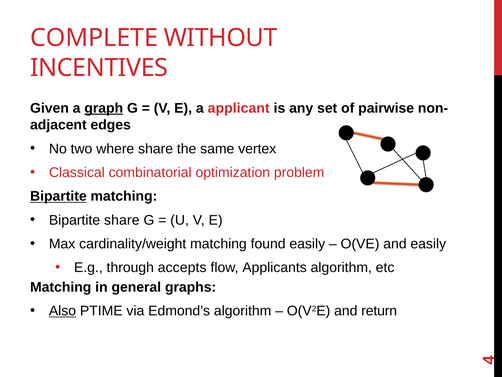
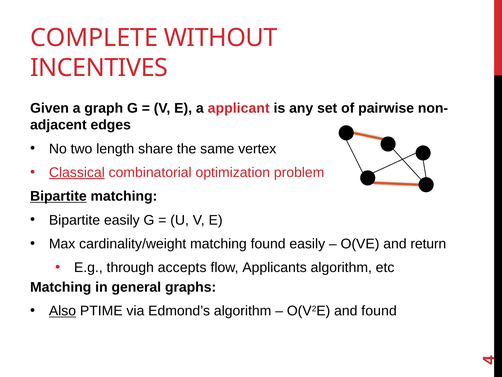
graph underline: present -> none (104, 108)
where: where -> length (115, 149)
Classical underline: none -> present (77, 172)
Bipartite share: share -> easily (122, 220)
and easily: easily -> return (428, 244)
and return: return -> found (379, 311)
